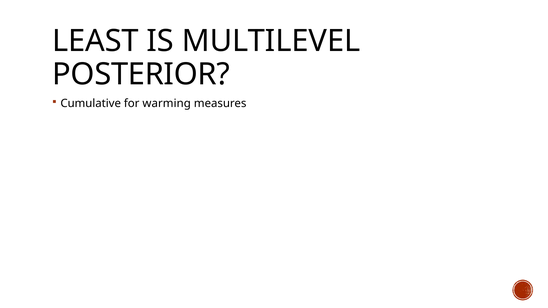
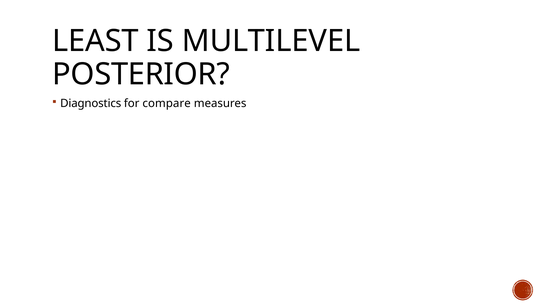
Cumulative: Cumulative -> Diagnostics (91, 104)
warming: warming -> compare (167, 104)
